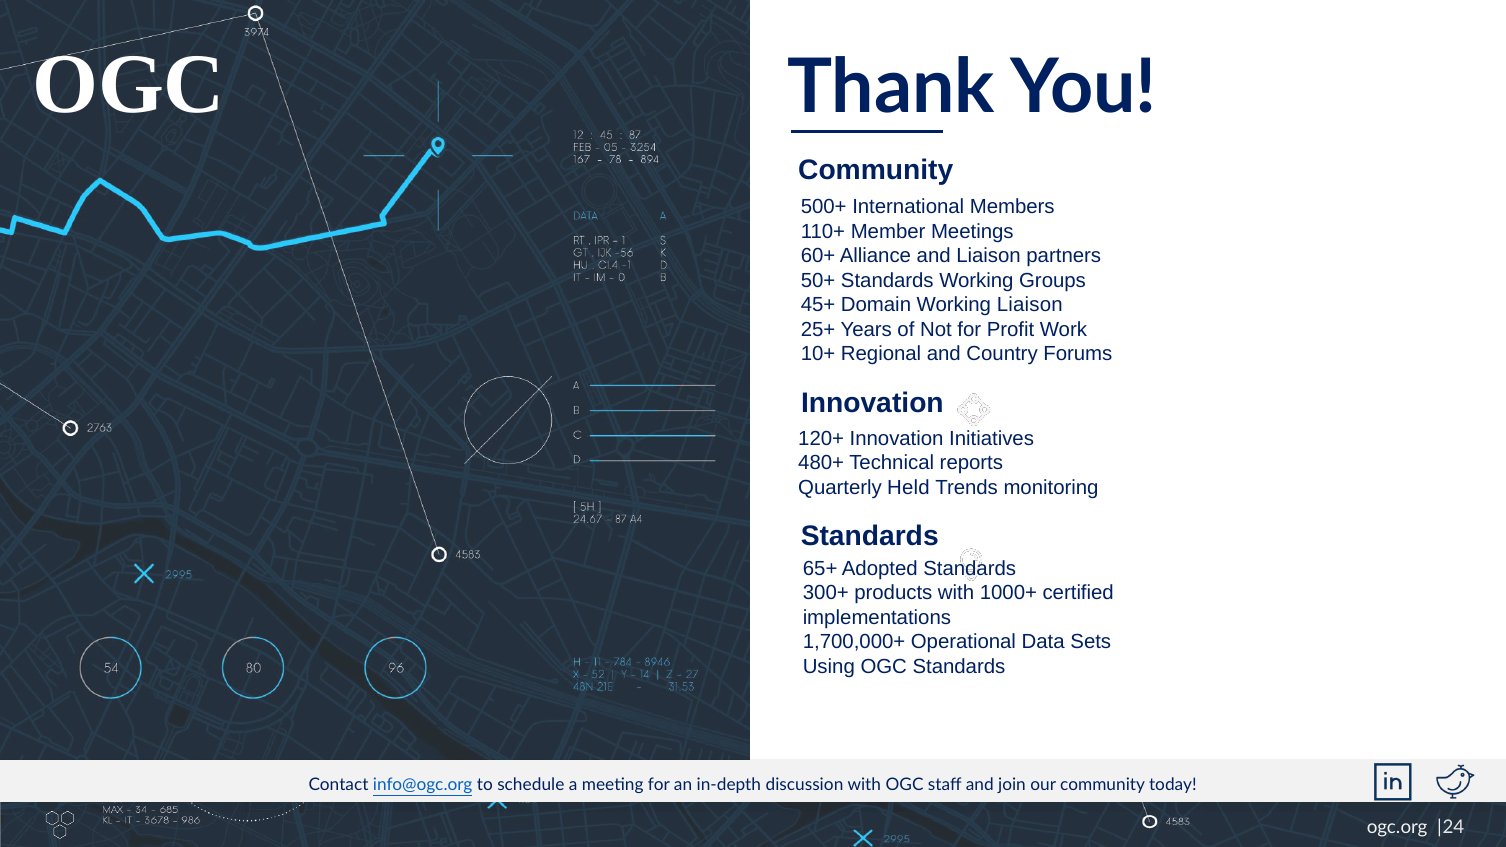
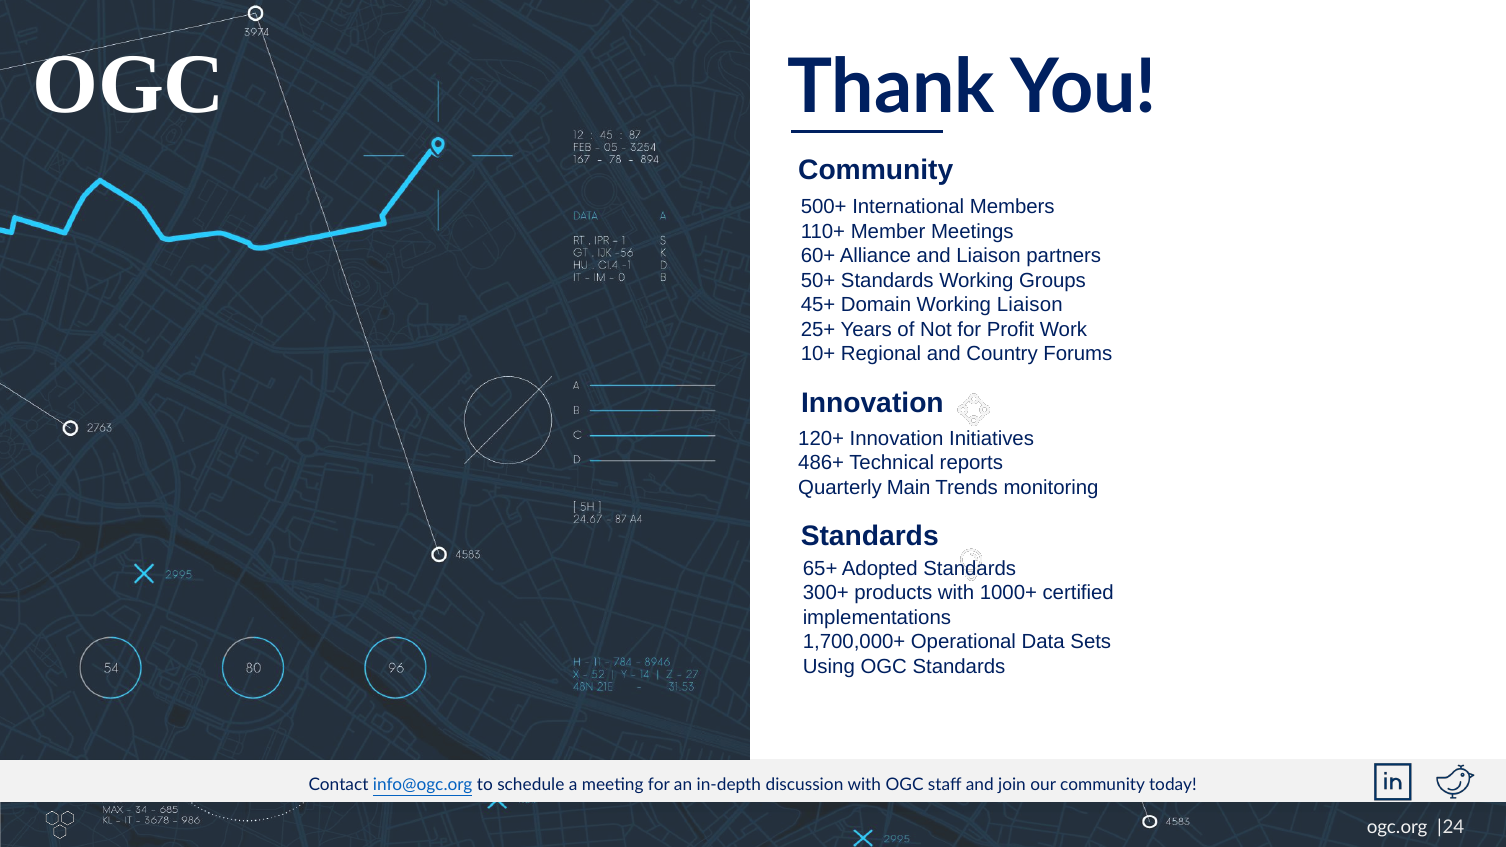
480+: 480+ -> 486+ (821, 463)
Held: Held -> Main (909, 488)
